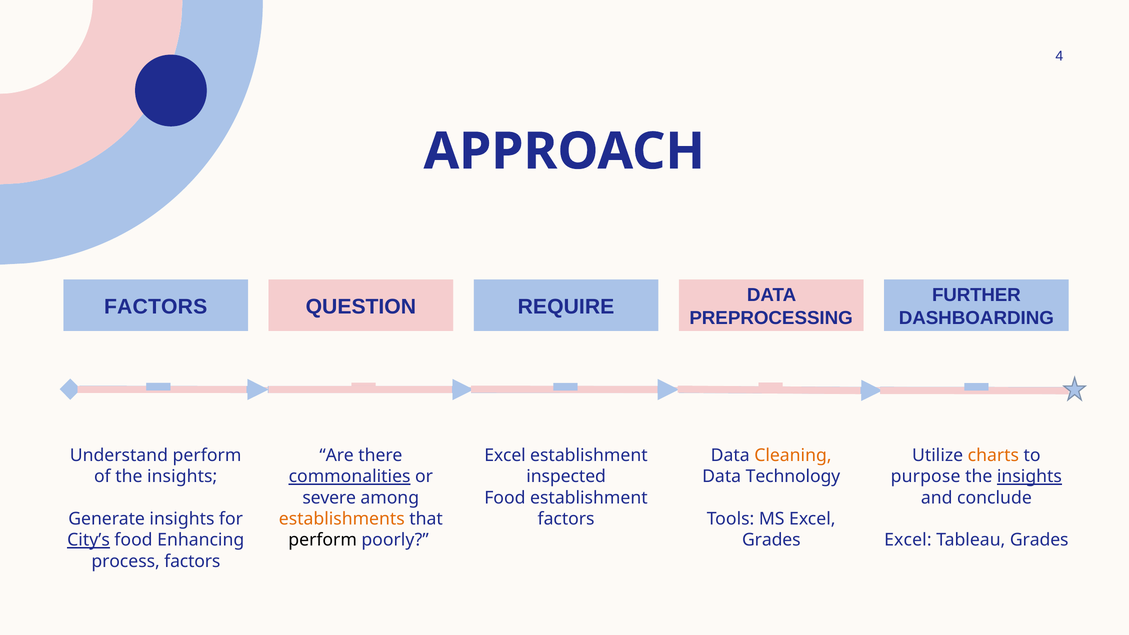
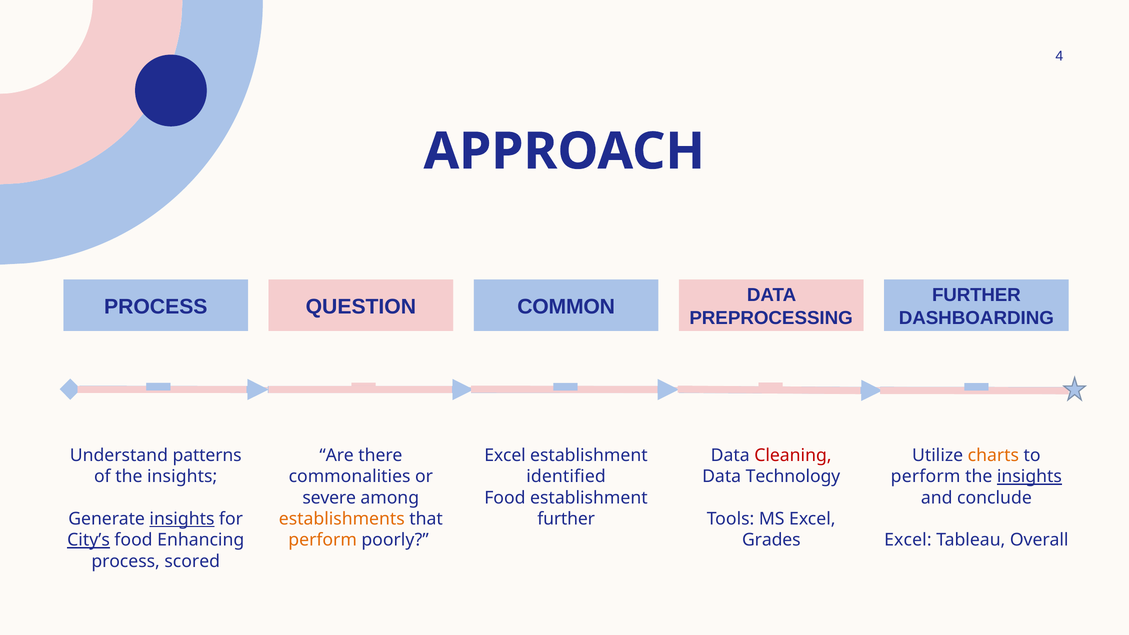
FACTORS: FACTORS -> PROCESS (156, 307)
REQUIRE: REQUIRE -> COMMON (566, 307)
Understand perform: perform -> patterns (207, 456)
Cleaning colour: orange -> red (793, 456)
commonalities underline: present -> none (350, 477)
inspected: inspected -> identified (566, 477)
purpose: purpose -> perform (926, 477)
insights underline: none -> present (182, 519)
factors: factors -> further (566, 519)
perform colour: black -> orange (323, 540)
Tableau Grades: Grades -> Overall (1039, 540)
process factors: factors -> scored (192, 561)
